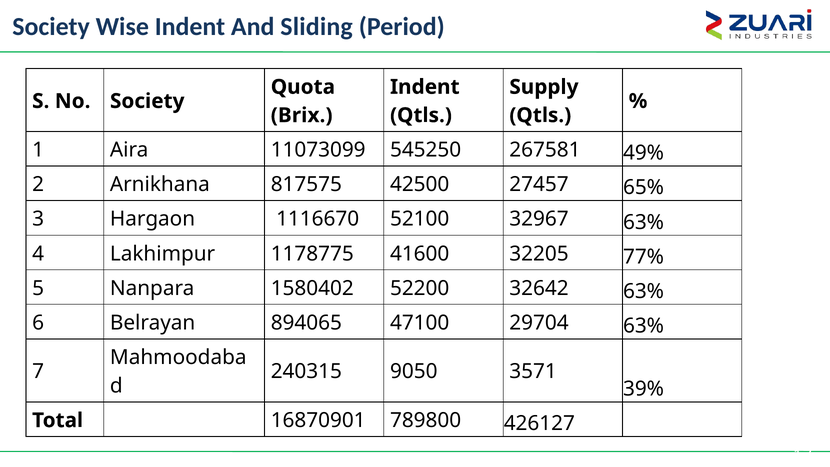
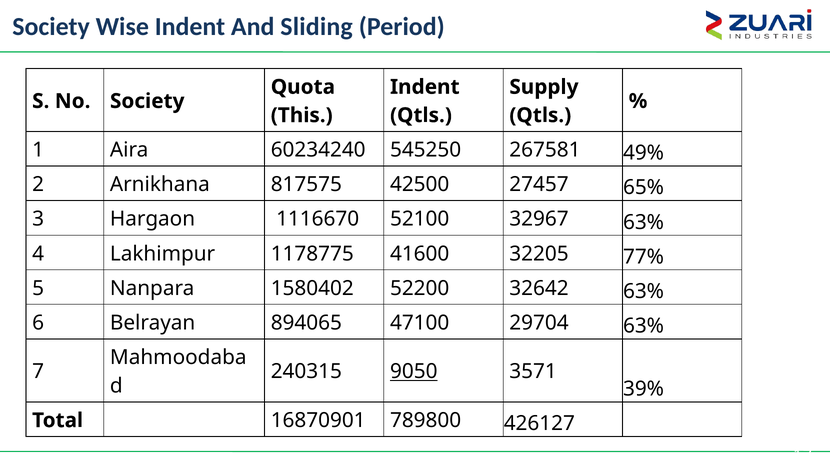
Brix: Brix -> This (302, 115)
11073099: 11073099 -> 60234240 (318, 150)
9050 underline: none -> present (414, 371)
